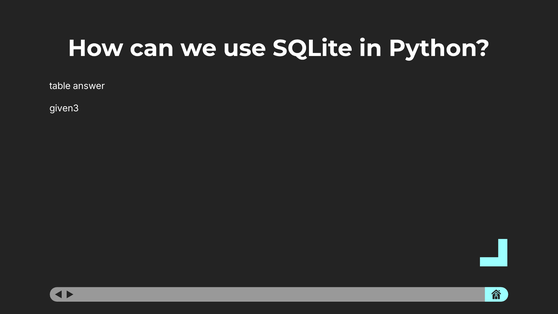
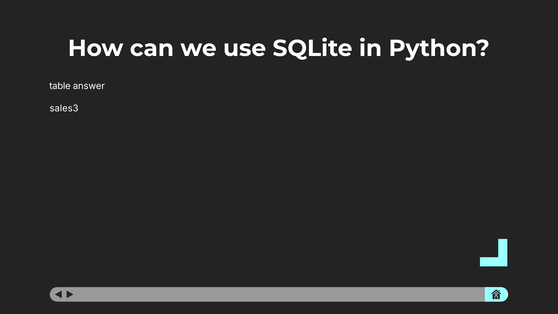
given3: given3 -> sales3 (64, 108)
